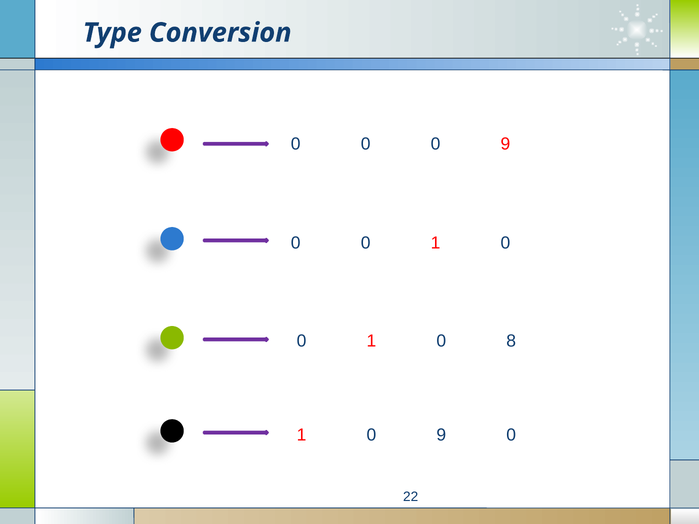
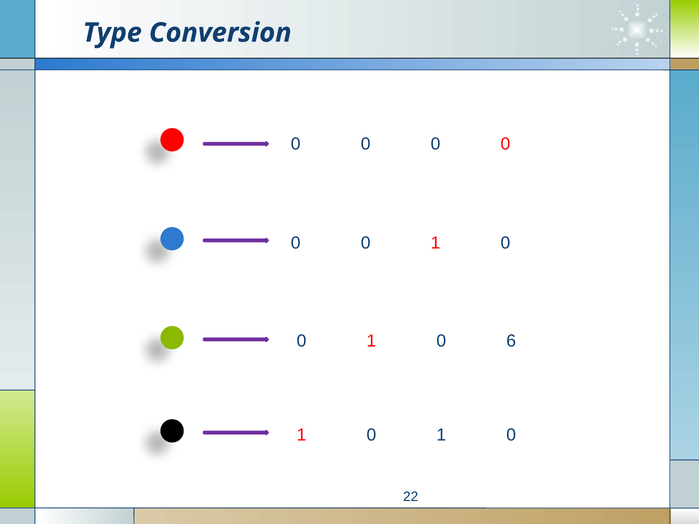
9: 9 -> 0 (505, 144)
8: 8 -> 6 (511, 341)
1 0 9: 9 -> 1 (441, 435)
